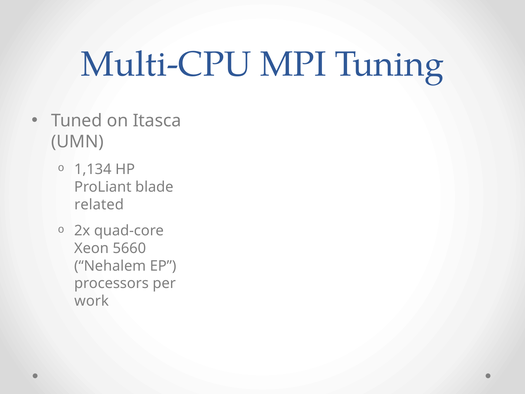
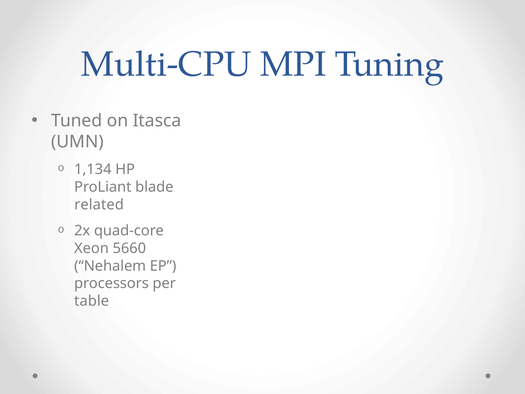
work: work -> table (92, 301)
